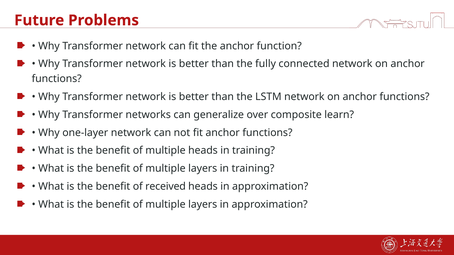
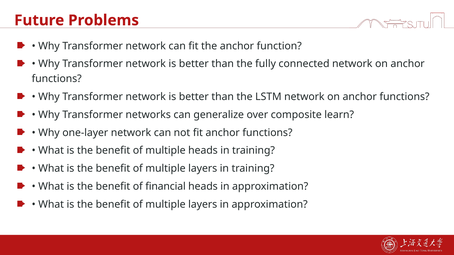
received: received -> financial (166, 187)
